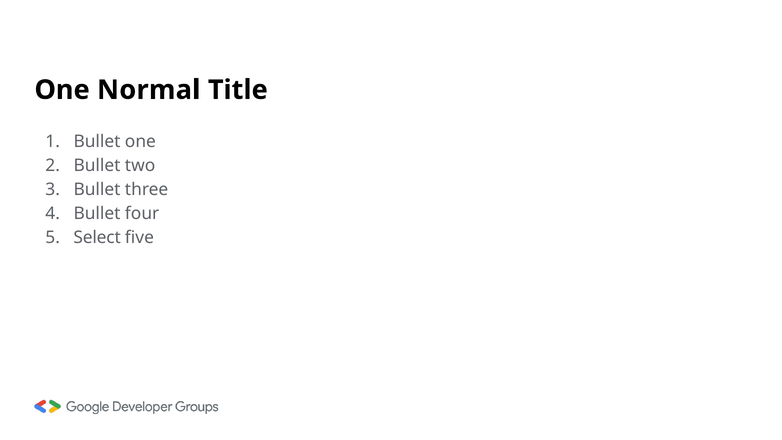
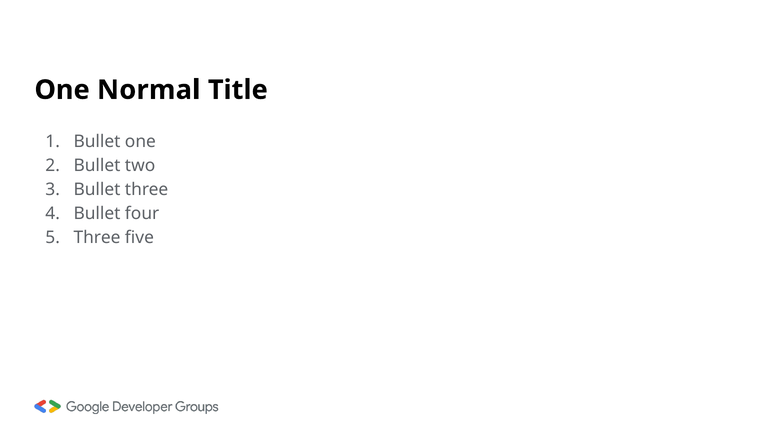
Select: Select -> Three (97, 237)
